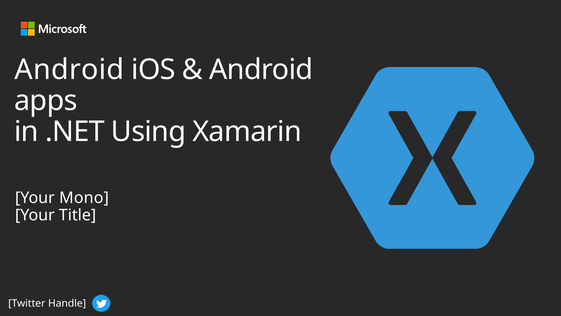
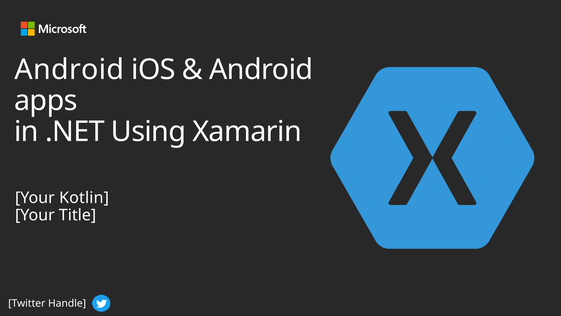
Mono: Mono -> Kotlin (84, 197)
